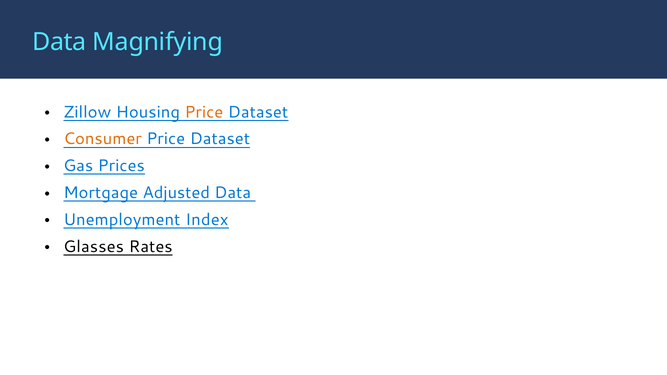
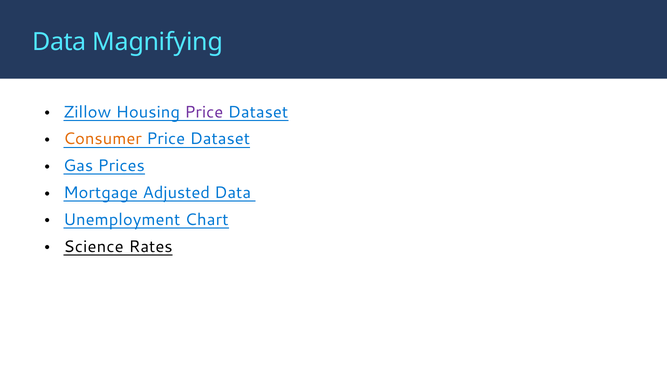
Price colour: orange -> purple (204, 112)
Index: Index -> Chart (207, 220)
Glasses: Glasses -> Science (94, 247)
